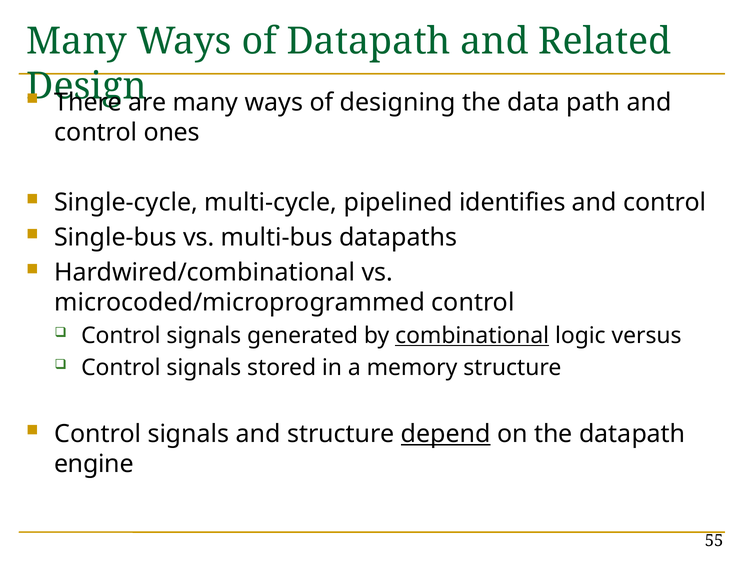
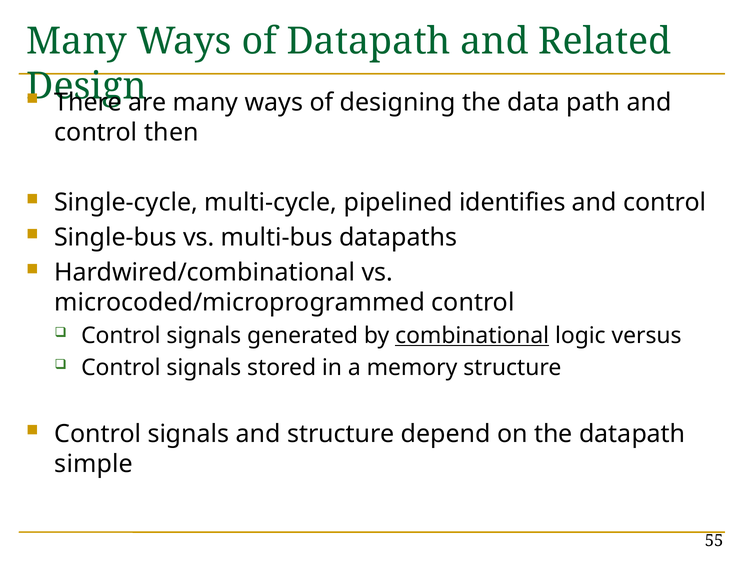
ones: ones -> then (171, 132)
depend underline: present -> none (446, 433)
engine: engine -> simple (94, 463)
